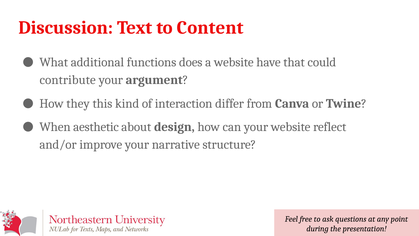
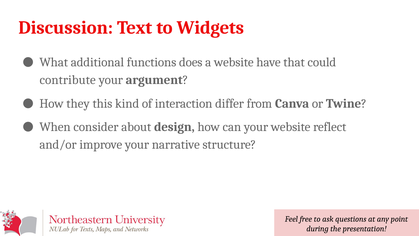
Content: Content -> Widgets (210, 28)
aesthetic: aesthetic -> consider (96, 127)
